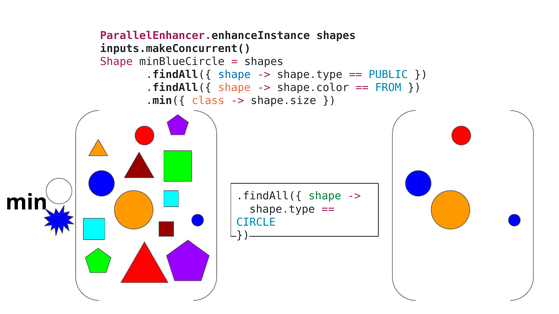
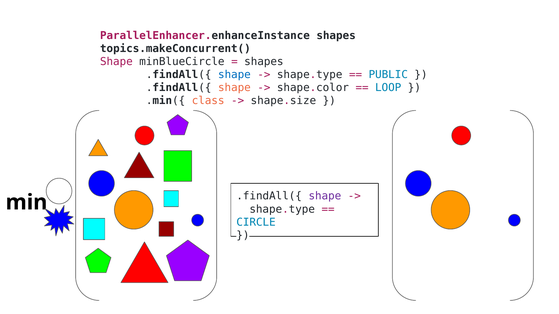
inputs.makeConcurrent(: inputs.makeConcurrent( -> topics.makeConcurrent( (175, 49)
FROM: FROM -> LOOP (388, 88)
shape colour: green -> purple (325, 196)
